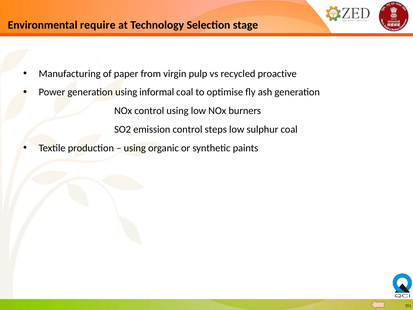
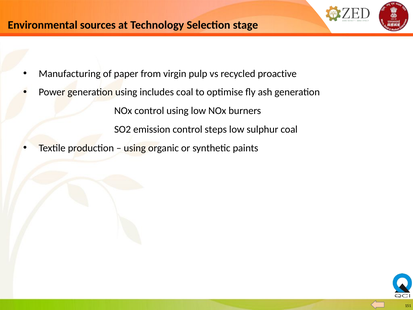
require: require -> sources (98, 25)
informal: informal -> includes (157, 92)
